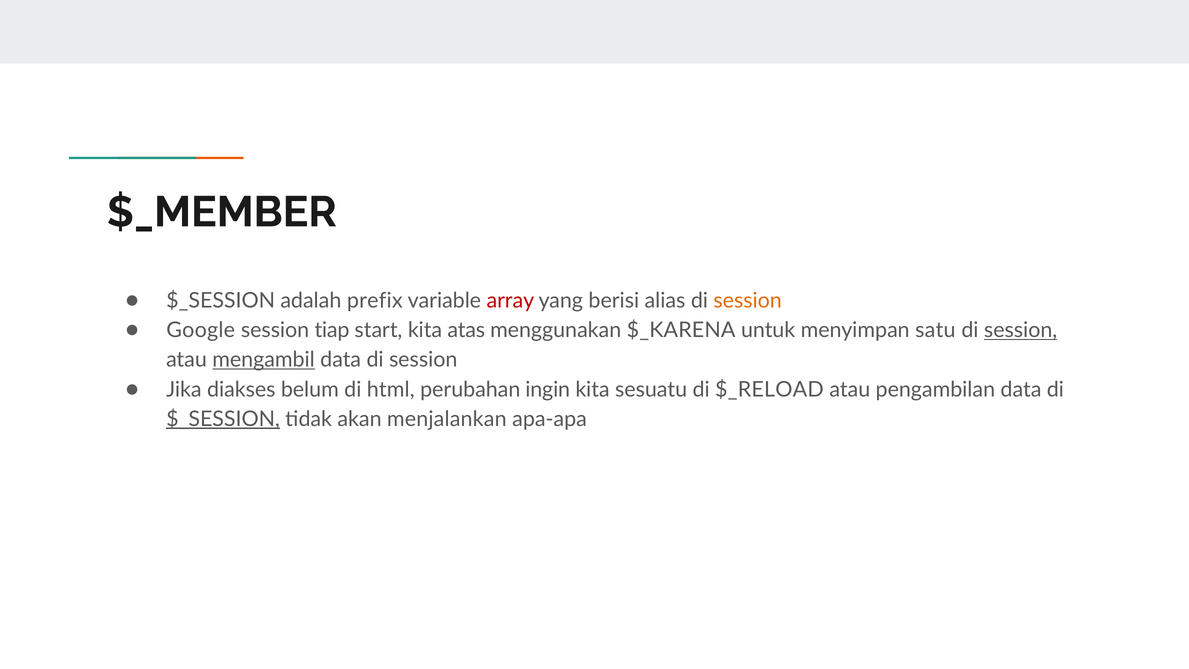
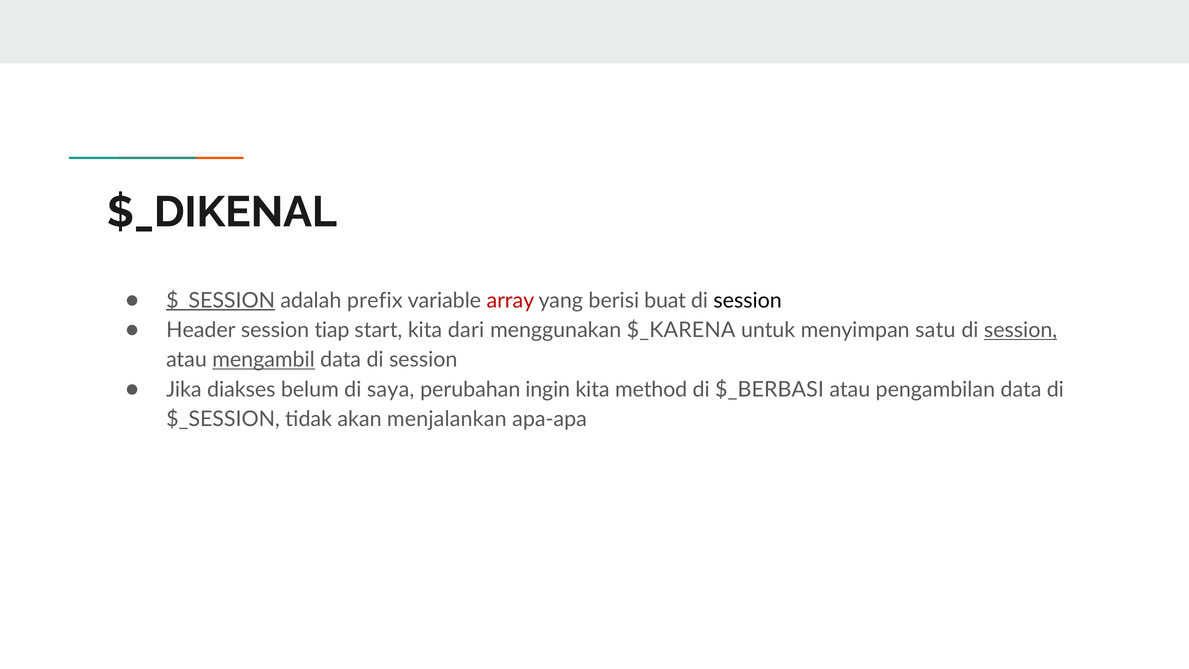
$_MEMBER: $_MEMBER -> $_DIKENAL (222, 212)
$_SESSION underline: none -> present (221, 300)
alias: alias -> buat (665, 300)
session colour: orange -> black (748, 300)
Google: Google -> Header (201, 330)
atas: atas -> dari (466, 330)
html: html -> saya (391, 389)
sesuatu: sesuatu -> method (651, 389)
$_RELOAD: $_RELOAD -> $_BERBASI (769, 389)
$_SESSION underline: present -> none (223, 419)
